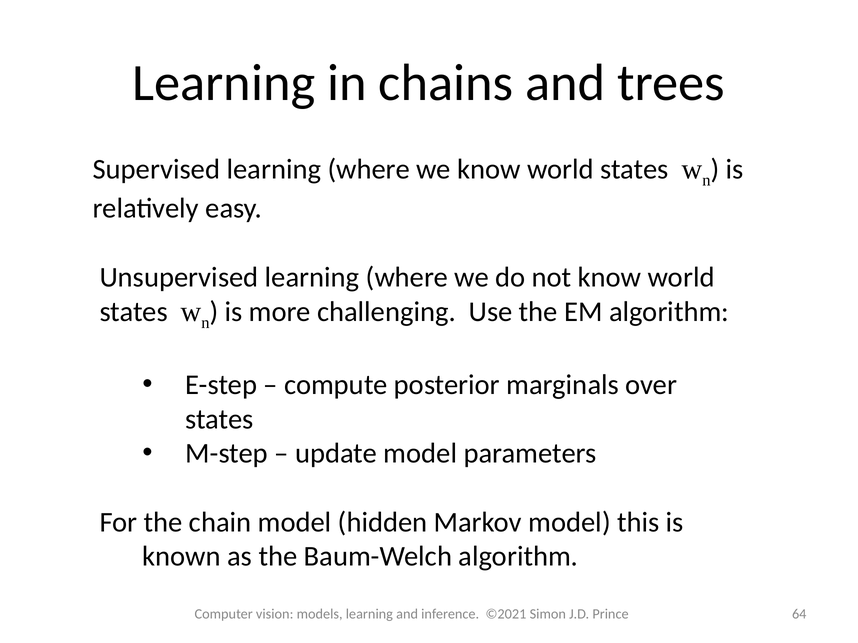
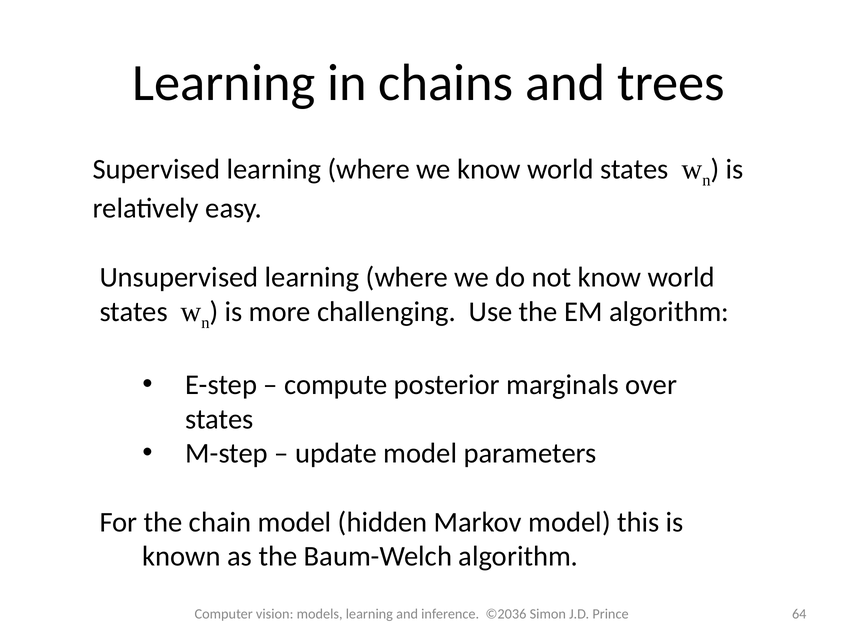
©2021: ©2021 -> ©2036 (506, 615)
